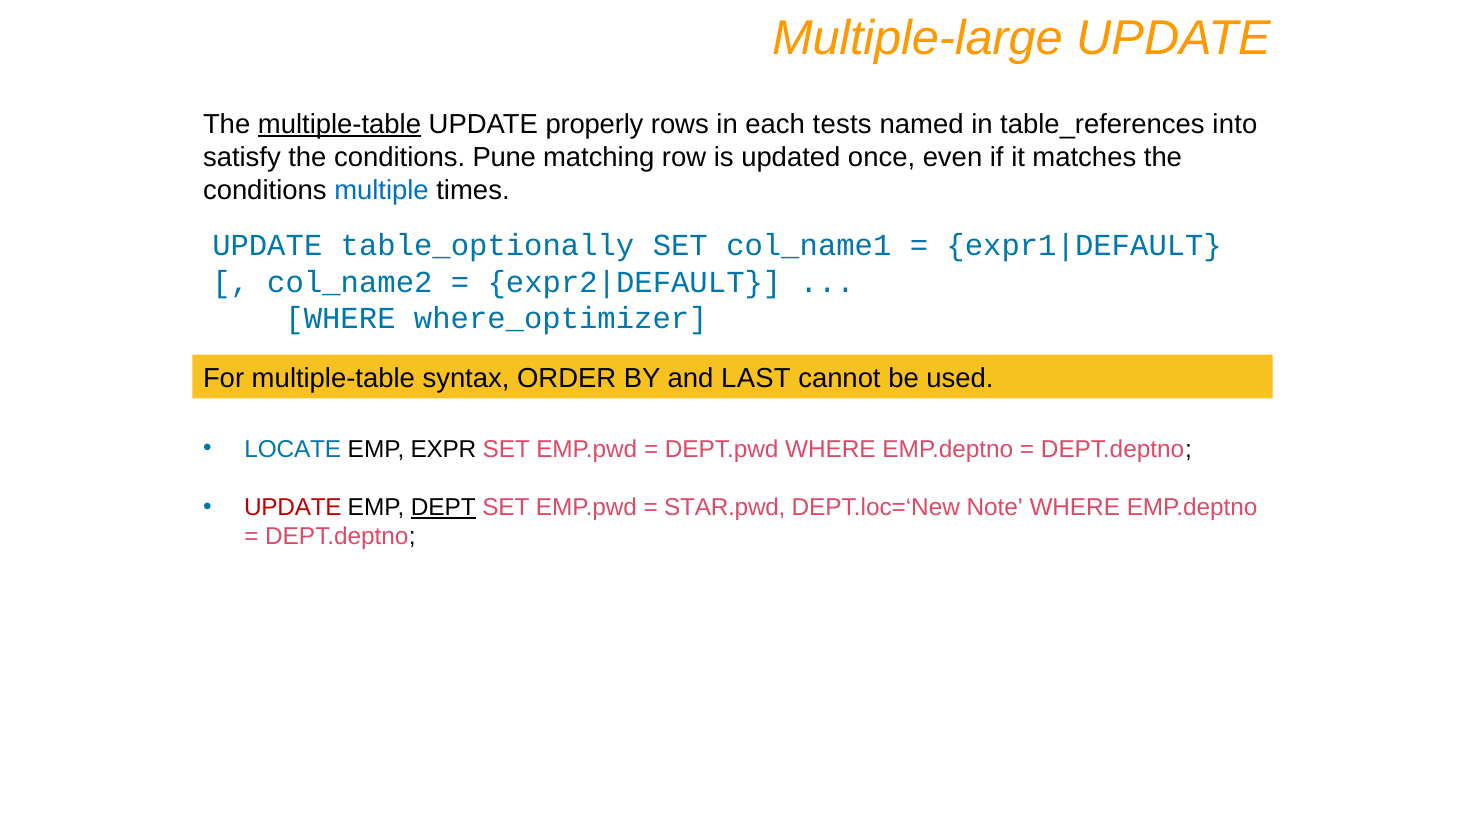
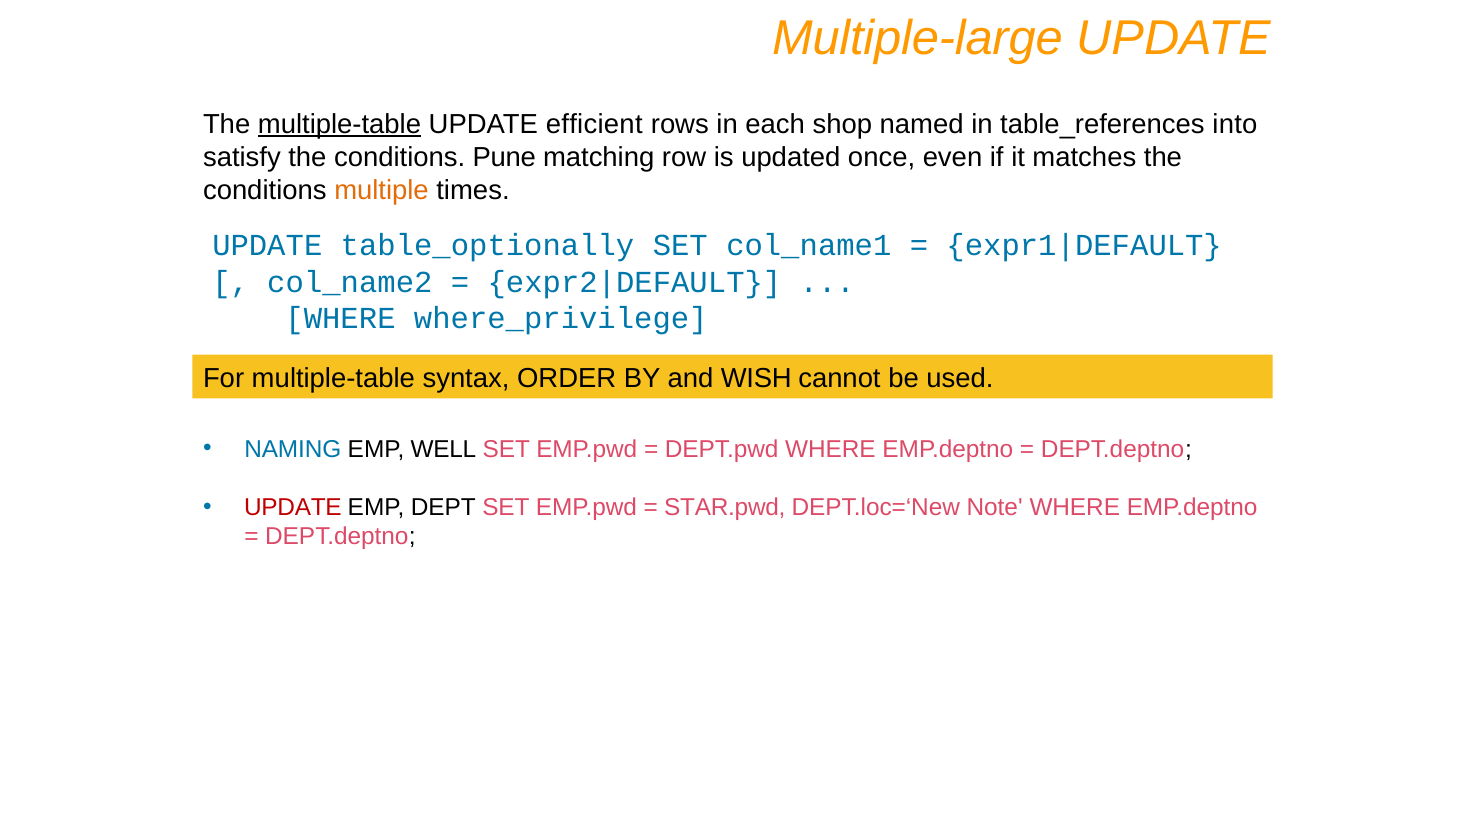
properly: properly -> efficient (594, 124)
tests: tests -> shop (842, 124)
multiple colour: blue -> orange (382, 190)
where_optimizer: where_optimizer -> where_privilege (561, 319)
LAST: LAST -> WISH (756, 379)
LOCATE: LOCATE -> NAMING (293, 449)
EXPR: EXPR -> WELL (443, 449)
DEPT underline: present -> none (443, 508)
